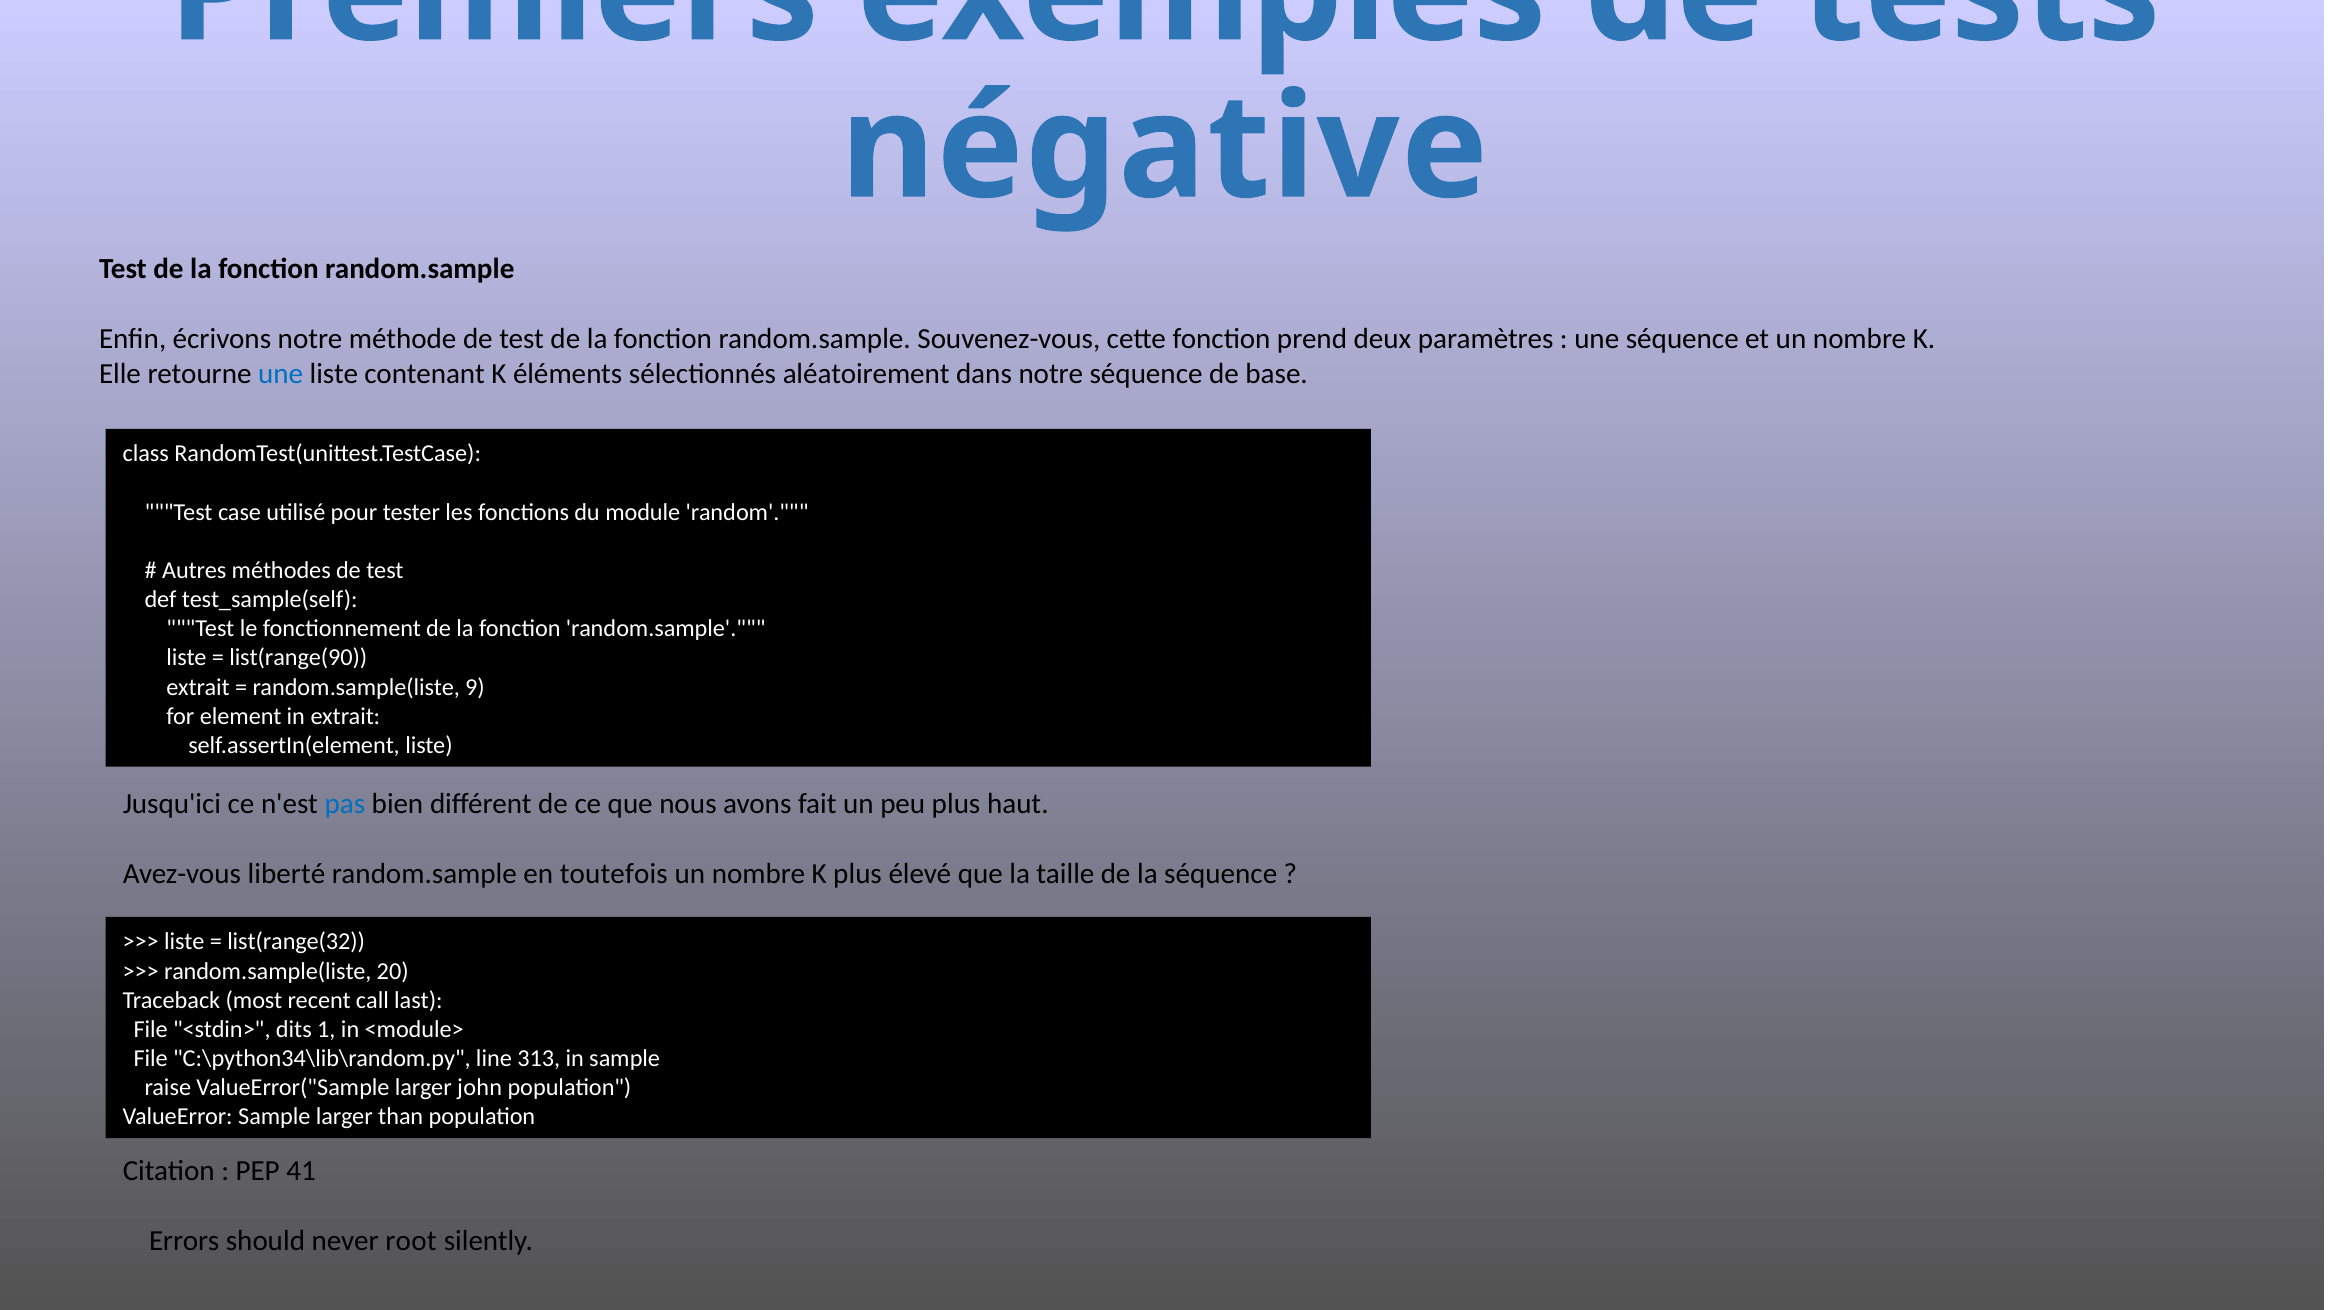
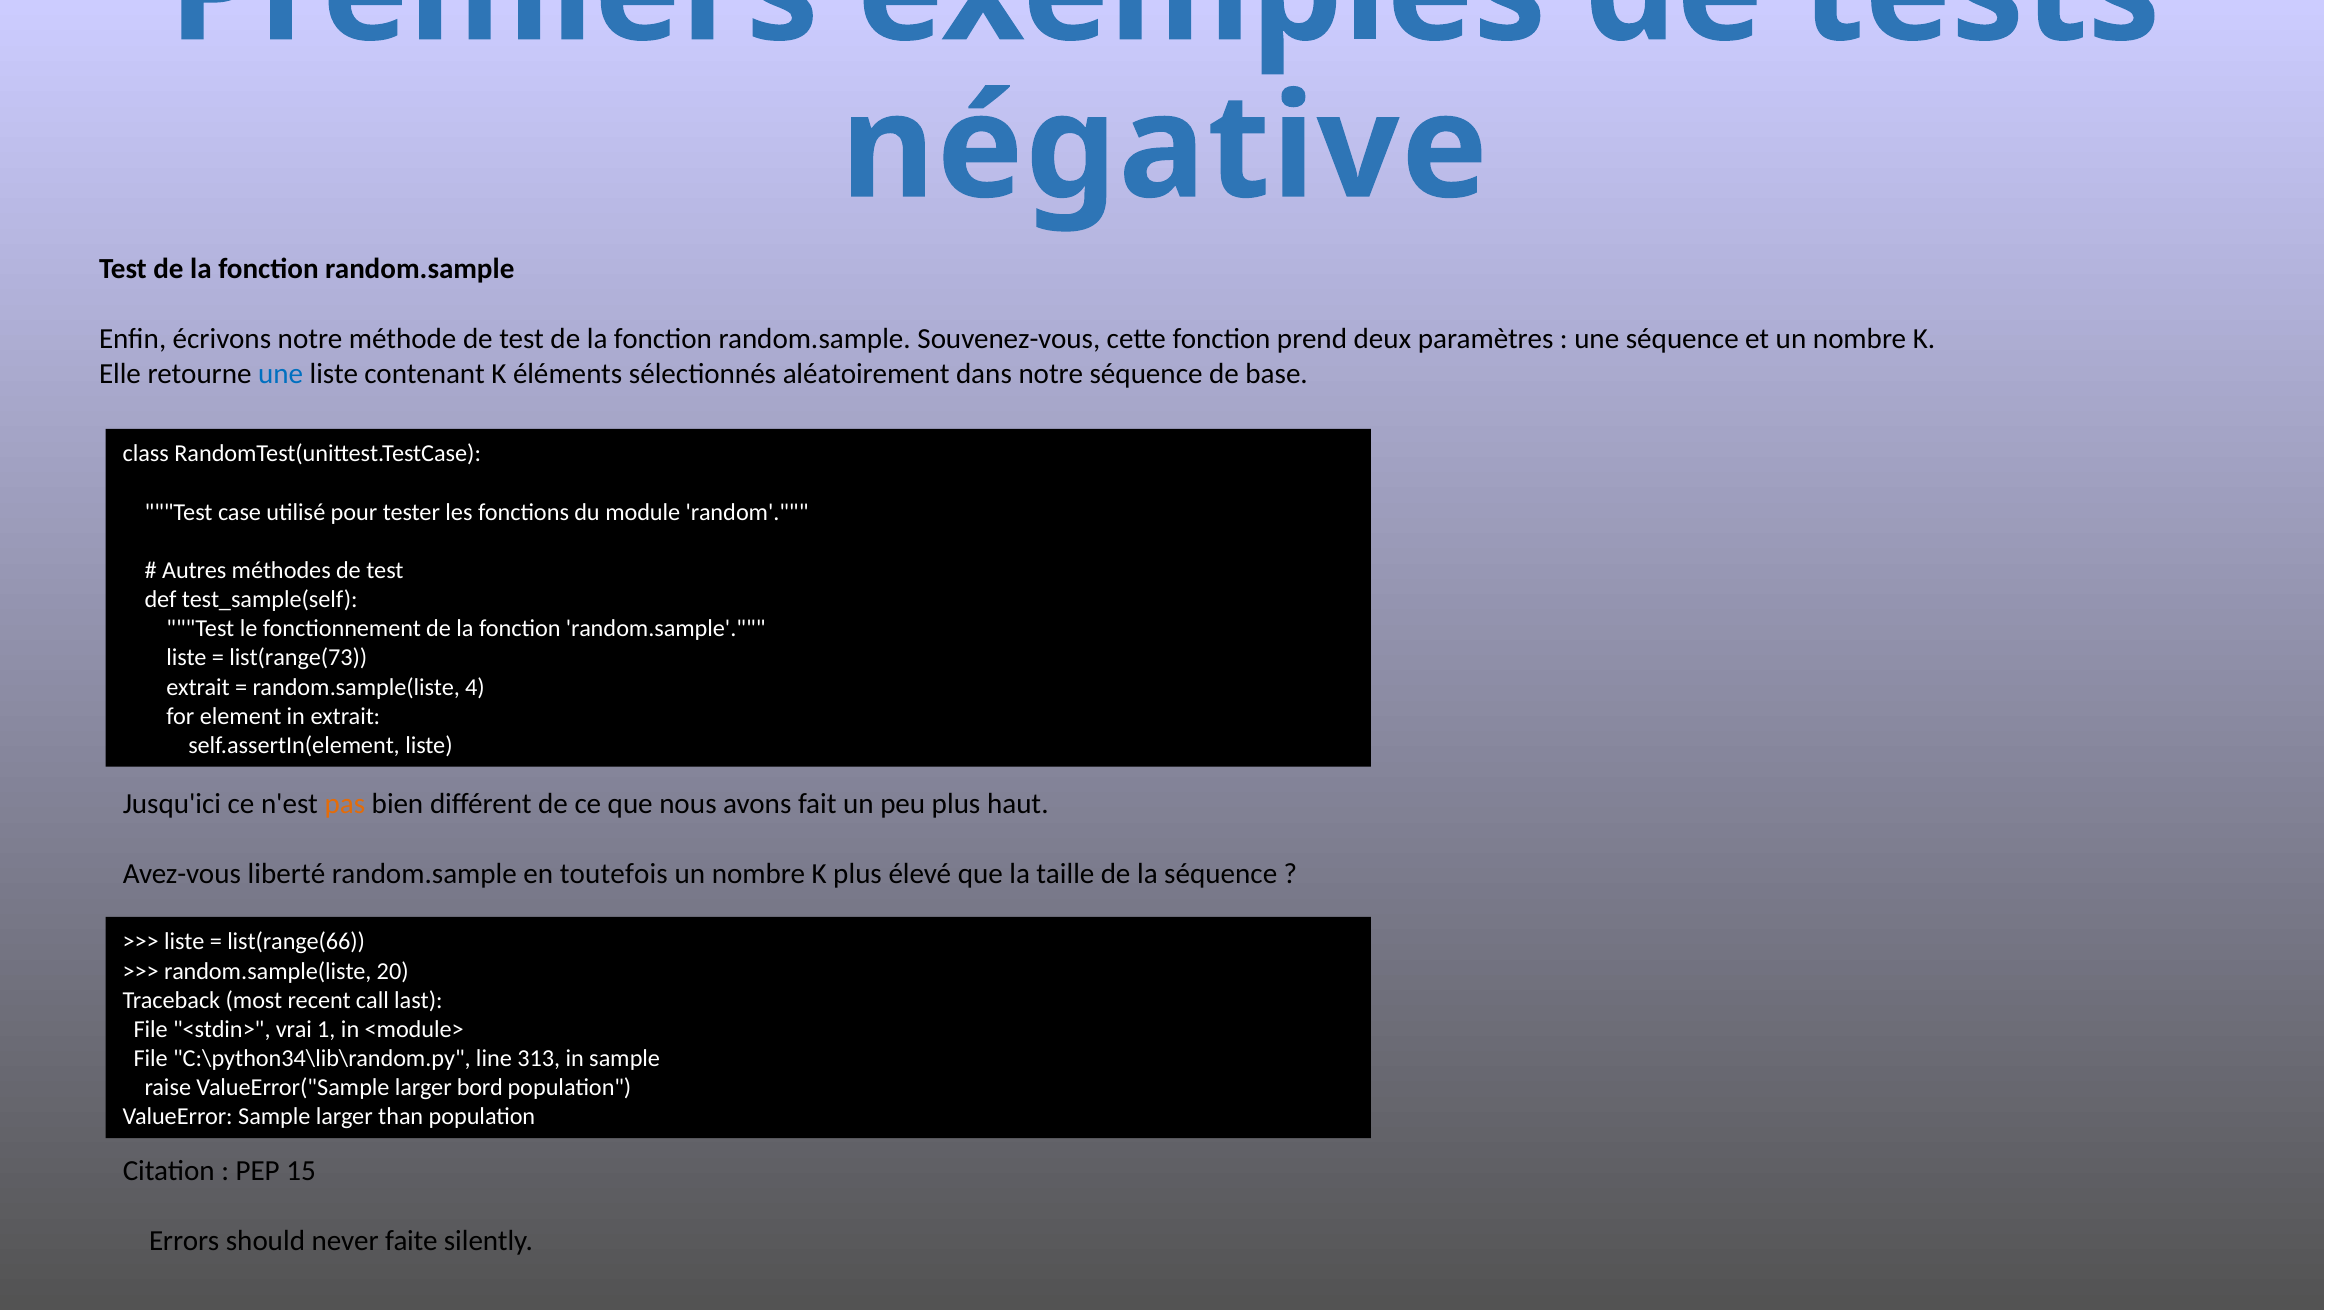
list(range(90: list(range(90 -> list(range(73 (298, 658)
9: 9 -> 4 (475, 687)
pas colour: blue -> orange (345, 805)
list(range(32: list(range(32 -> list(range(66 (296, 942)
dits: dits -> vrai (294, 1030)
john: john -> bord (480, 1088)
41: 41 -> 15 (301, 1172)
root: root -> faite (411, 1242)
